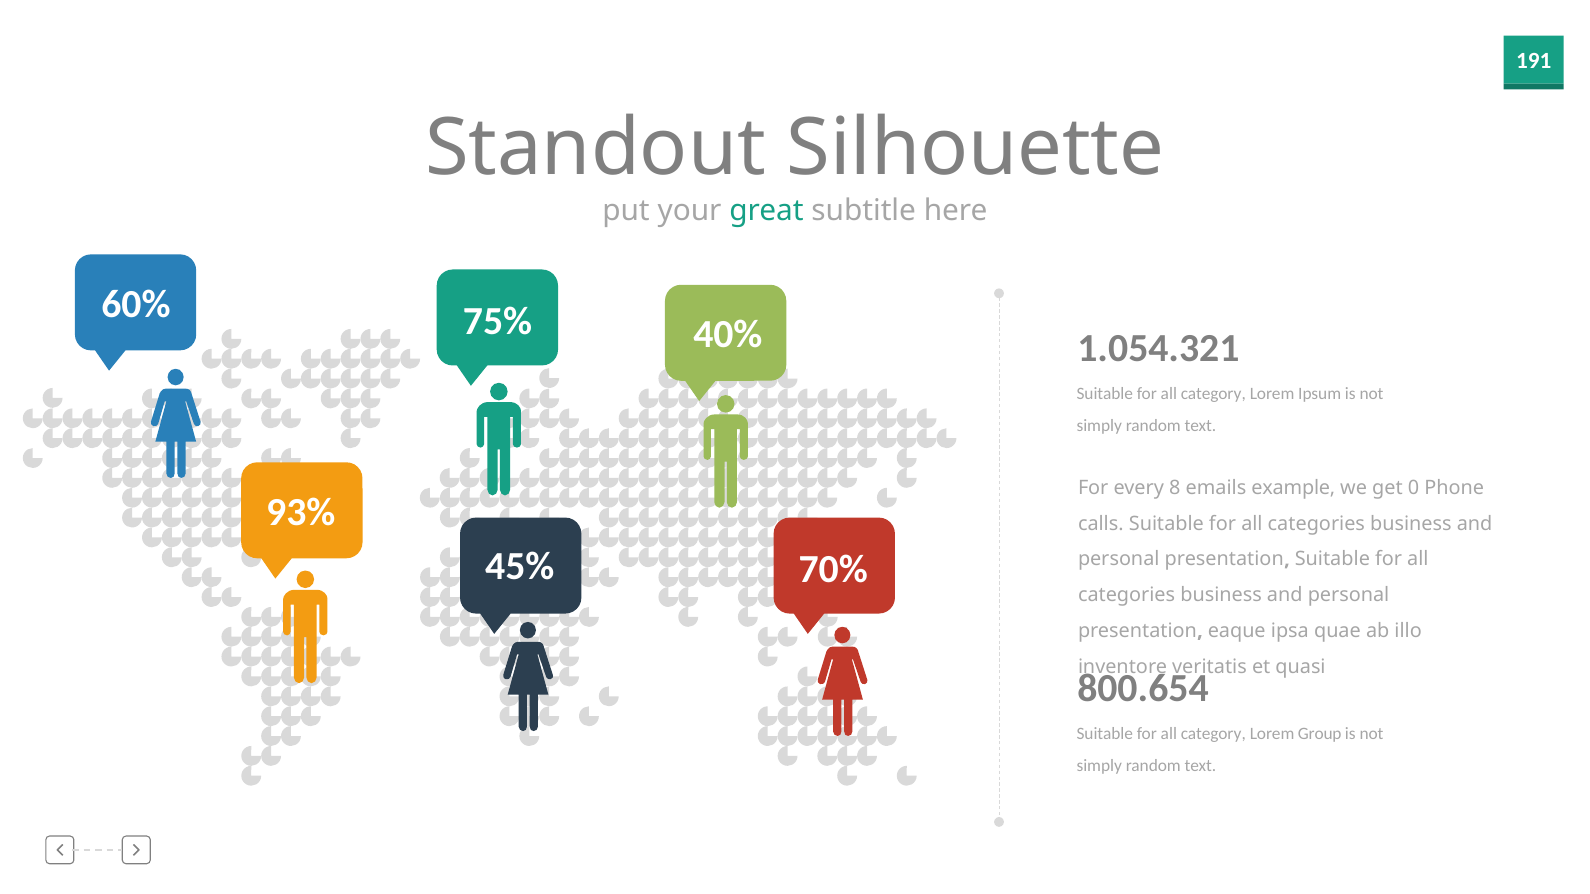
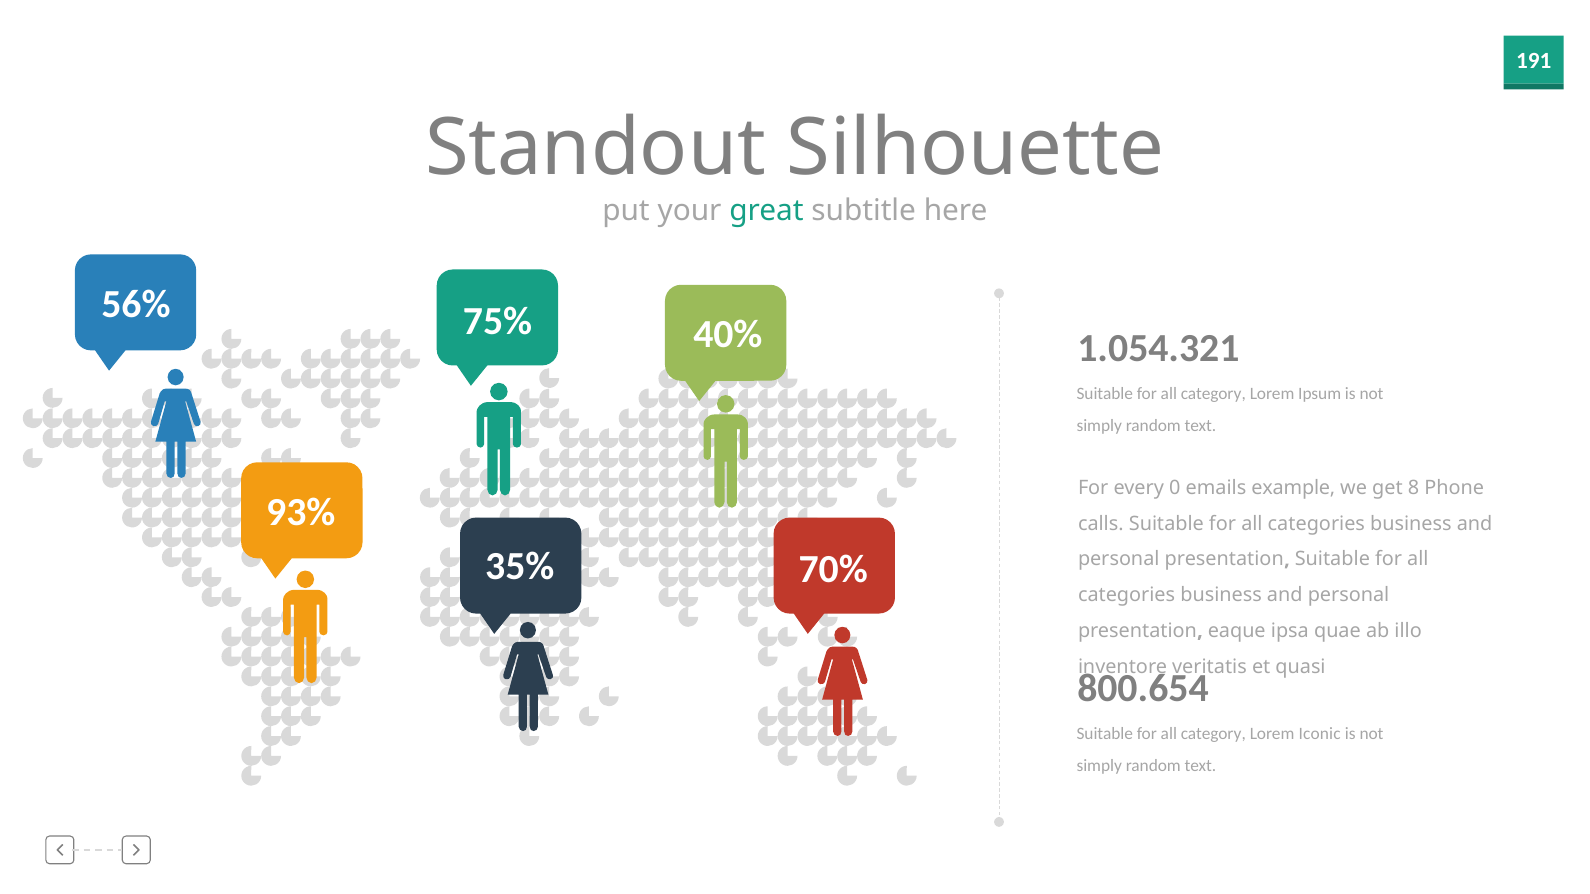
60%: 60% -> 56% (136, 305)
8: 8 -> 0 (1175, 488)
0: 0 -> 8 (1414, 488)
45%: 45% -> 35% (520, 567)
Group: Group -> Iconic (1320, 734)
